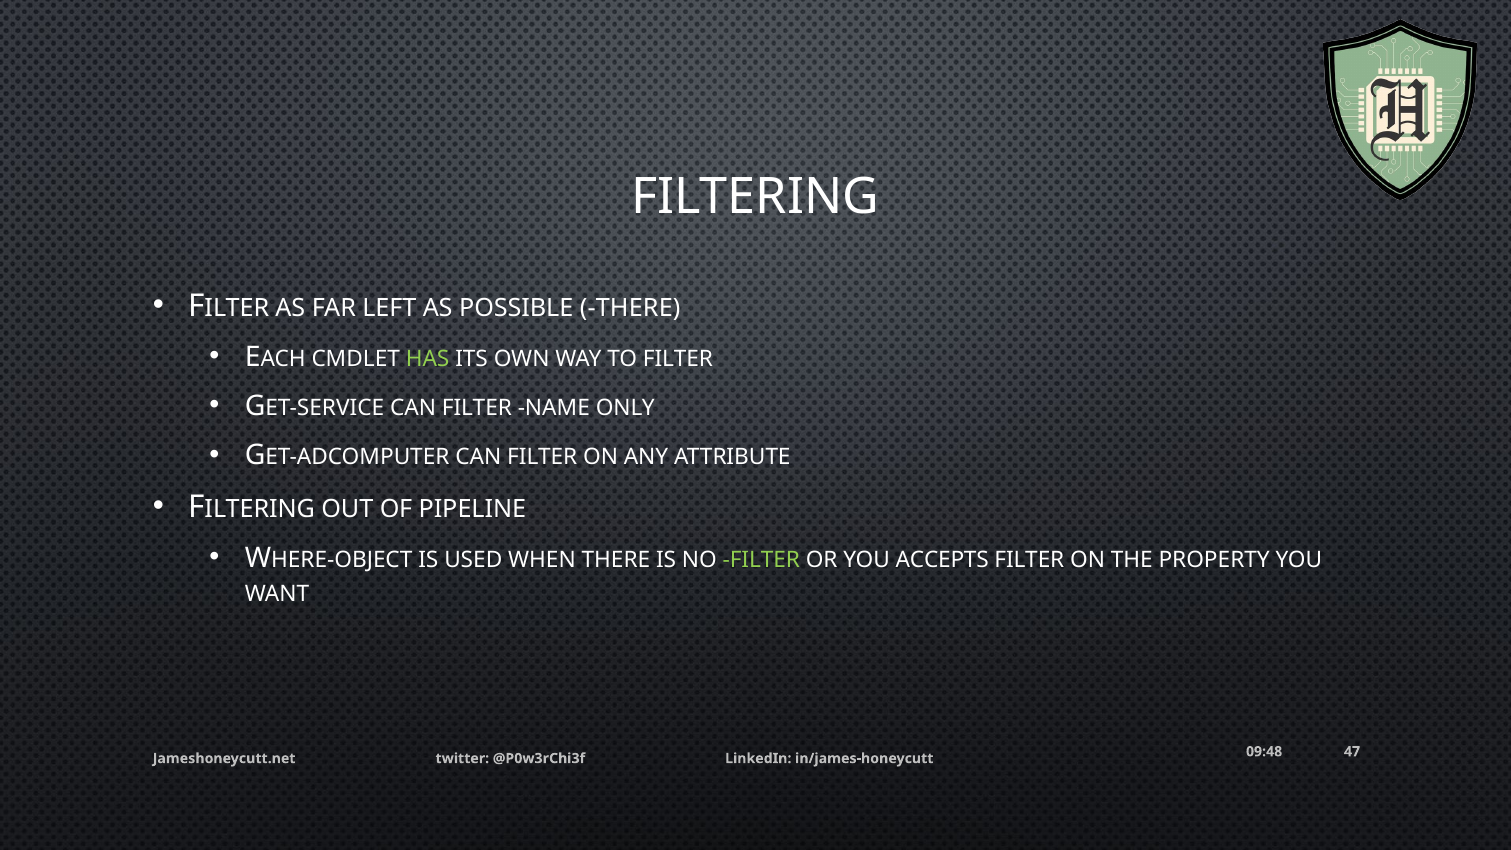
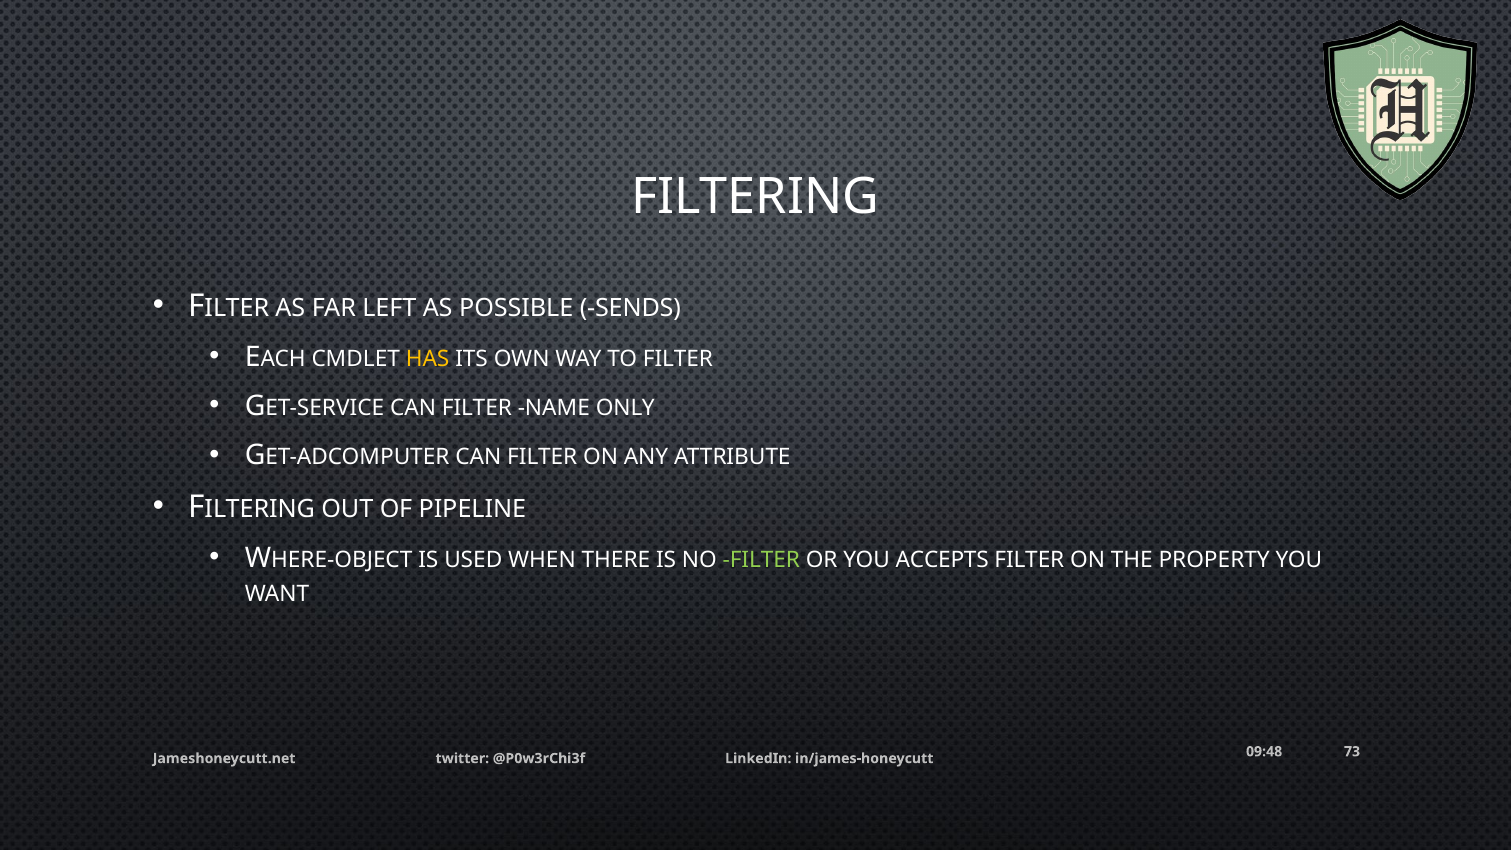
POSSIBLE THERE: THERE -> SENDS (630, 308)
HAS colour: light green -> yellow (428, 359)
47: 47 -> 73 (1352, 752)
